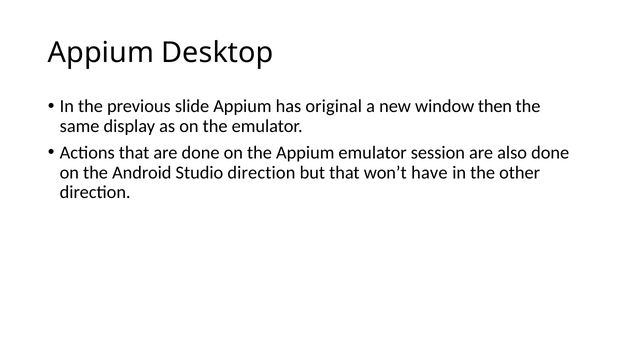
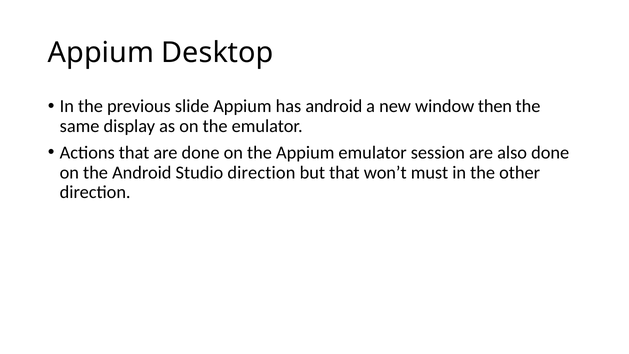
has original: original -> android (334, 106)
have: have -> must (430, 172)
